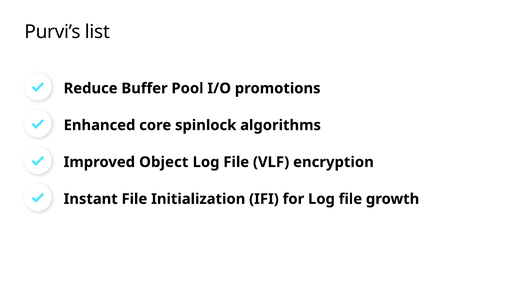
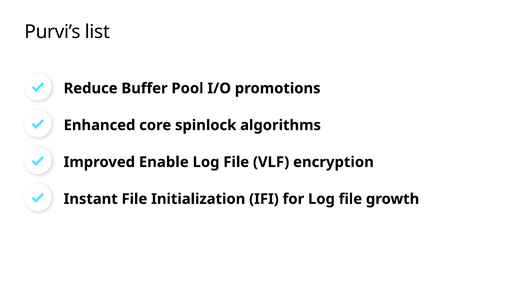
Object: Object -> Enable (164, 162)
